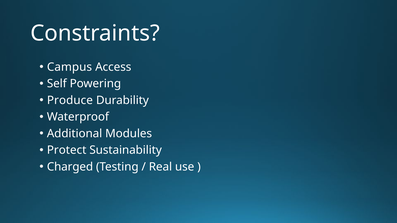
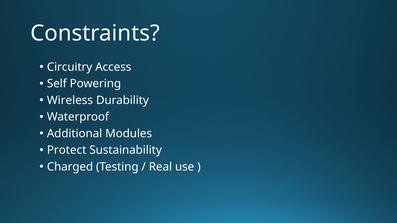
Campus: Campus -> Circuitry (70, 67)
Produce: Produce -> Wireless (70, 100)
